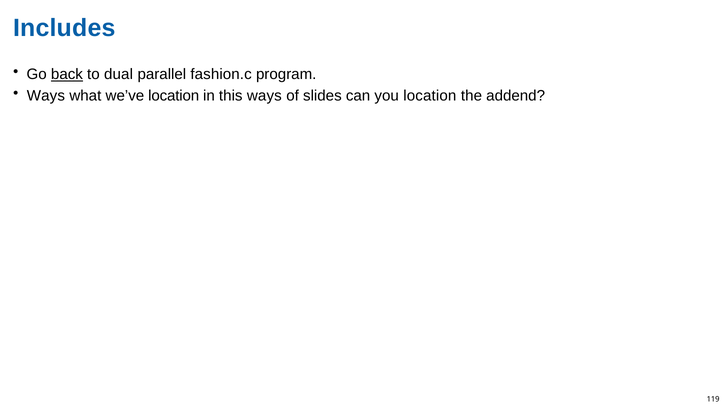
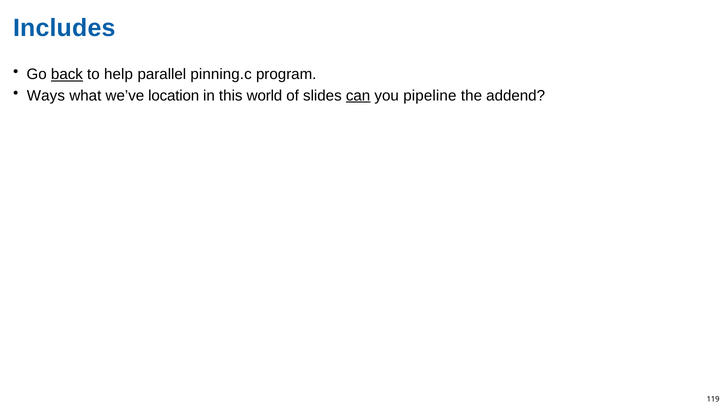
dual: dual -> help (119, 74)
fashion.c: fashion.c -> pinning.c (221, 74)
this ways: ways -> world (264, 96)
can underline: none -> present (358, 96)
you location: location -> pipeline (430, 96)
